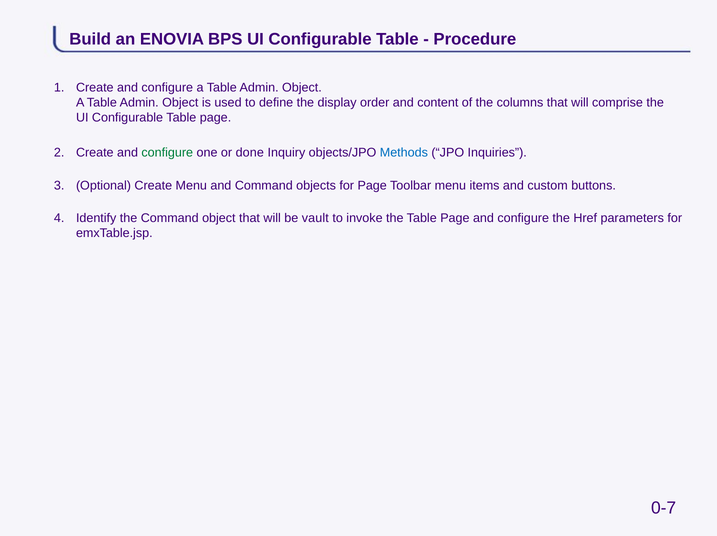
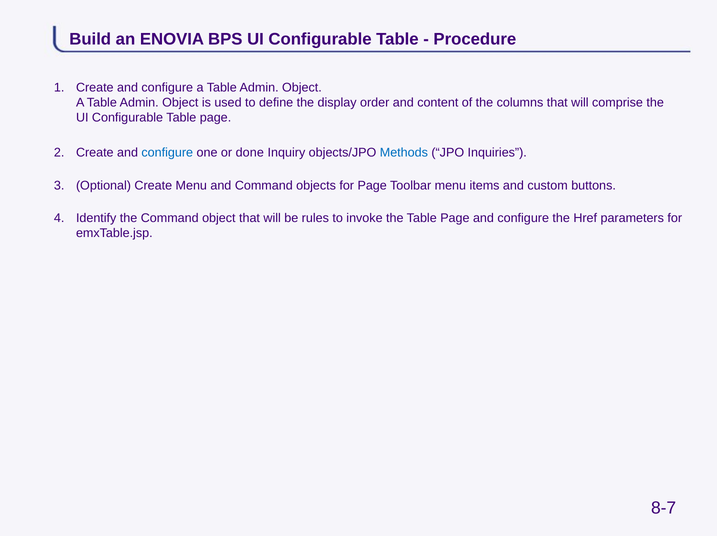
configure colour: green -> blue (167, 153)
vault: vault -> rules (315, 218)
0-7: 0-7 -> 8-7 (664, 508)
